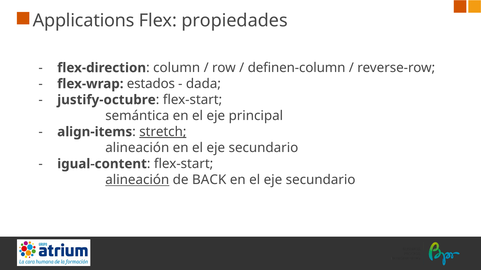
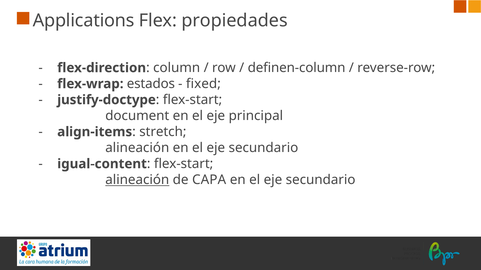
dada: dada -> fixed (203, 84)
justify-octubre: justify-octubre -> justify-doctype (107, 100)
semántica: semántica -> document (137, 116)
stretch underline: present -> none (163, 132)
BACK: BACK -> CAPA (209, 180)
